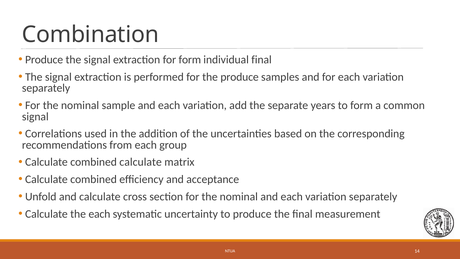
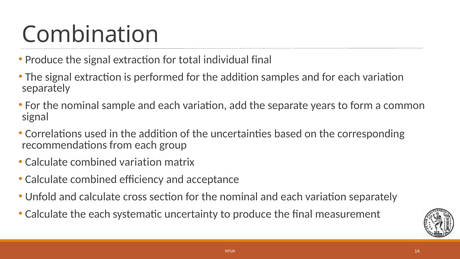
for form: form -> total (190, 60)
for the produce: produce -> addition (240, 77)
combined calculate: calculate -> variation (141, 162)
